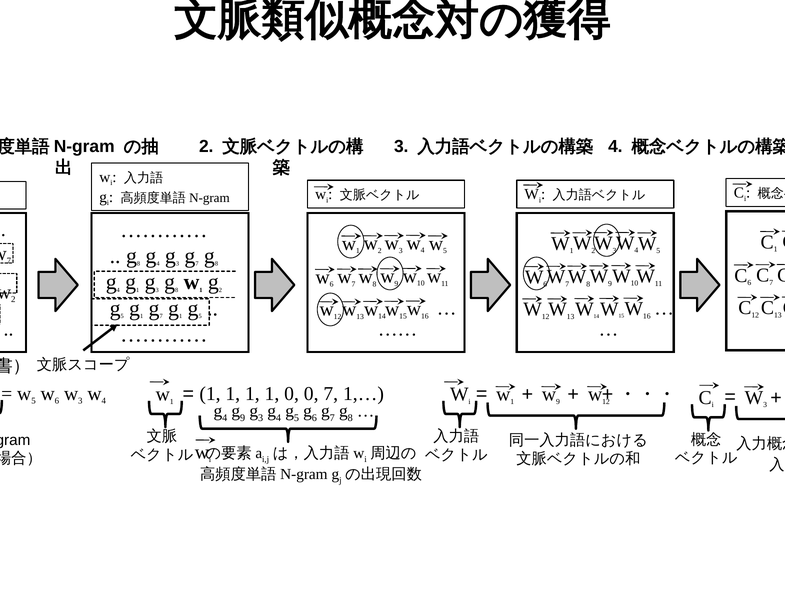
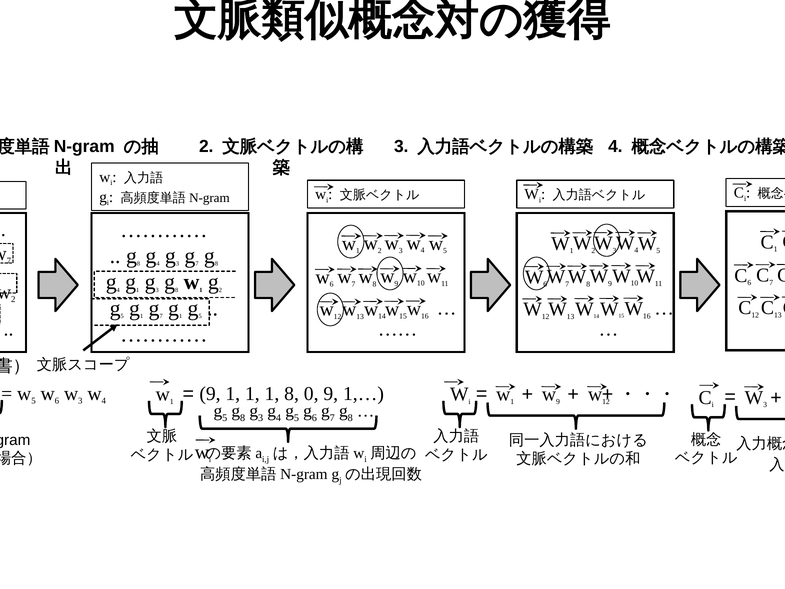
1: 1 -> 9 (210, 393)
1 0: 0 -> 8 (292, 393)
0 7: 7 -> 9 (331, 393)
4: 4 -> 5 (225, 417)
9: 9 -> 8 (243, 417)
